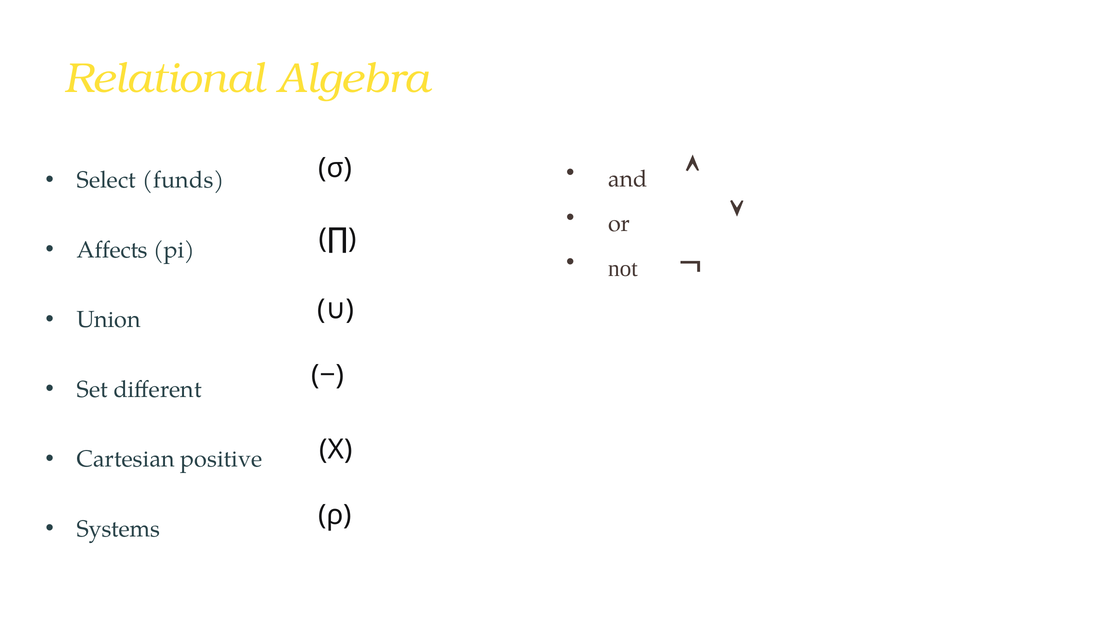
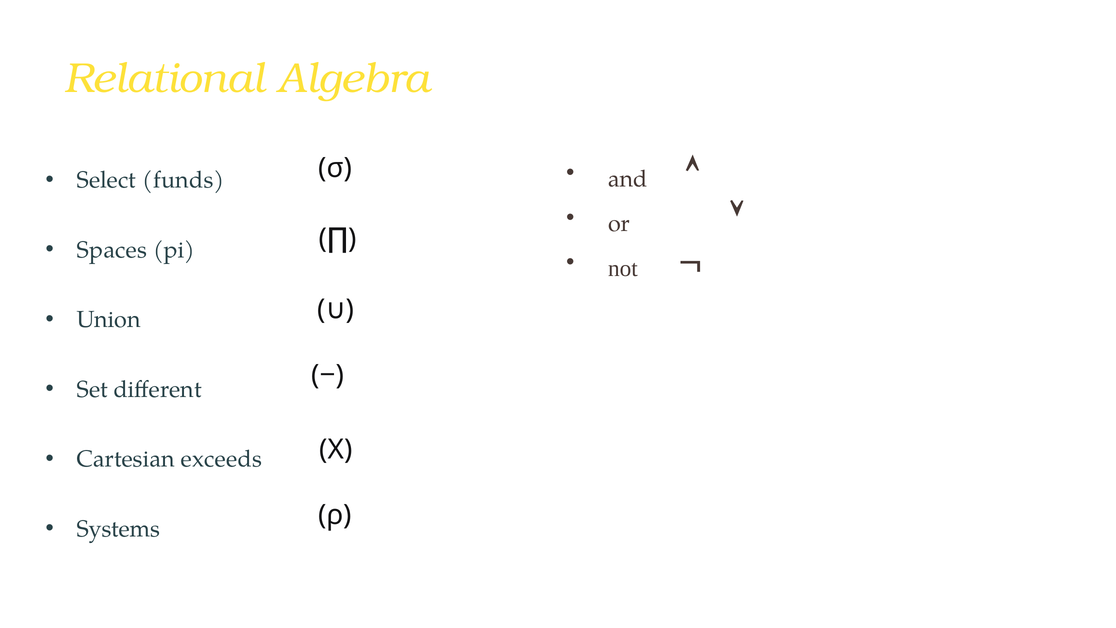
Affects: Affects -> Spaces (112, 250)
positive: positive -> exceeds (221, 459)
